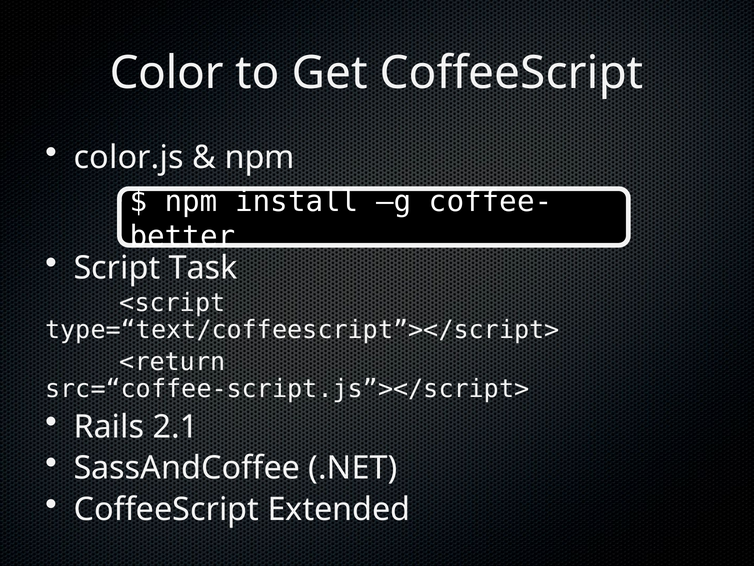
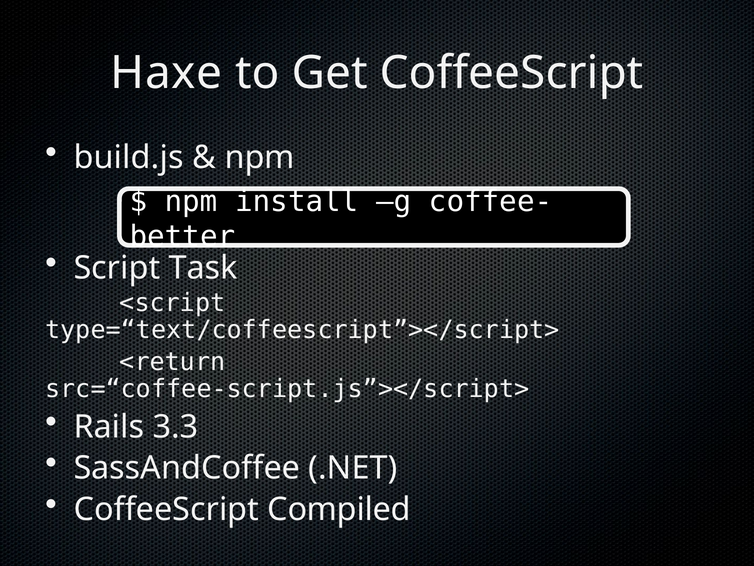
Color: Color -> Haxe (166, 73)
color.js: color.js -> build.js (129, 157)
2.1: 2.1 -> 3.3 (175, 427)
Extended: Extended -> Compiled (339, 509)
